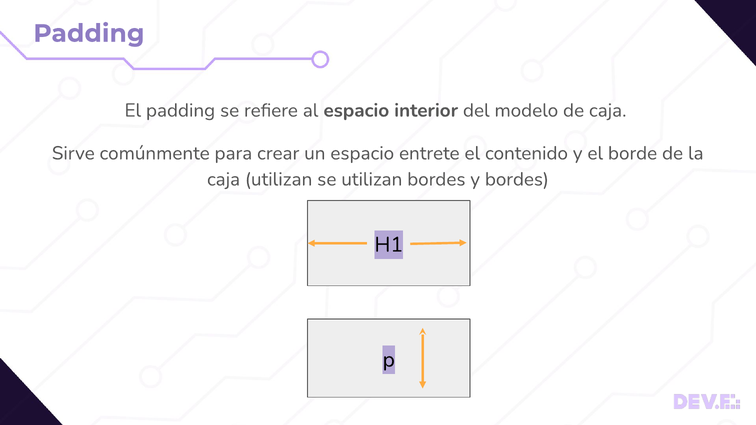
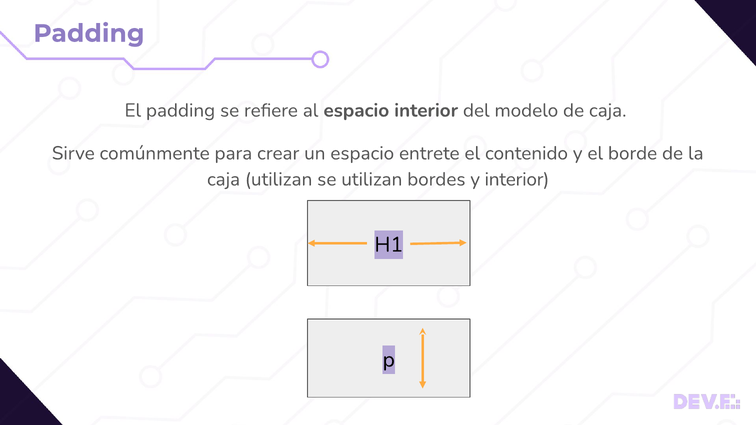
y bordes: bordes -> interior (517, 179)
